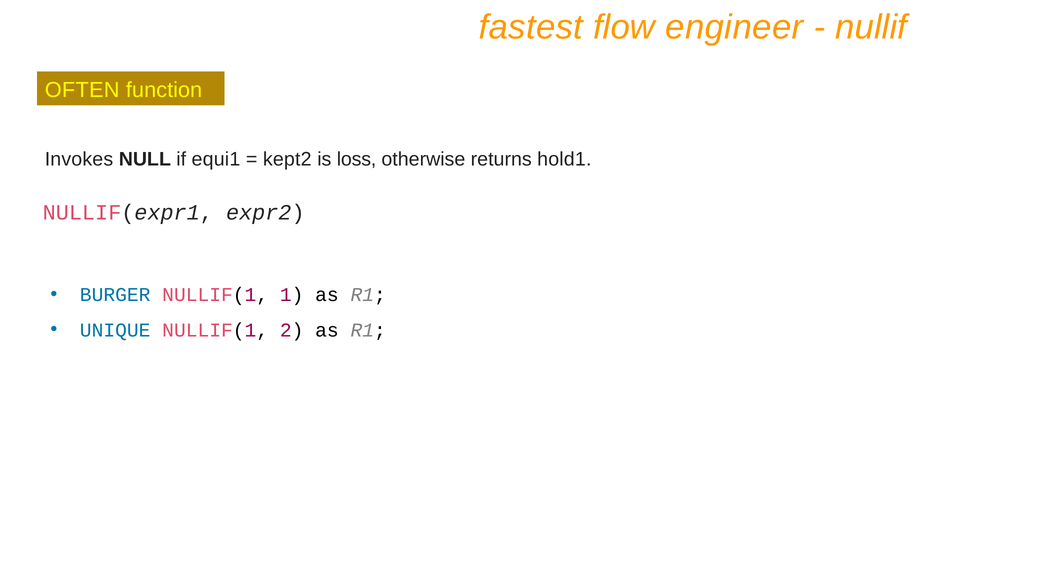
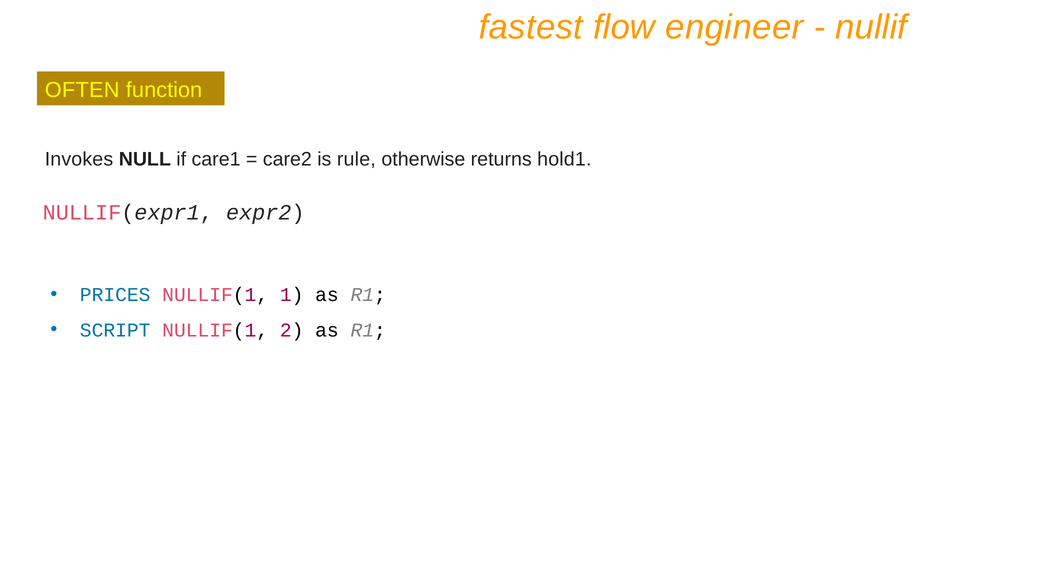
equi1: equi1 -> care1 (216, 159)
kept2: kept2 -> care2 (287, 159)
loss: loss -> rule (356, 159)
BURGER: BURGER -> PRICES (115, 295)
UNIQUE: UNIQUE -> SCRIPT (115, 330)
